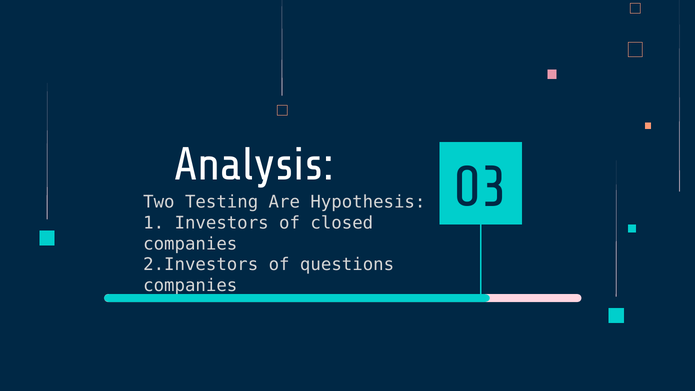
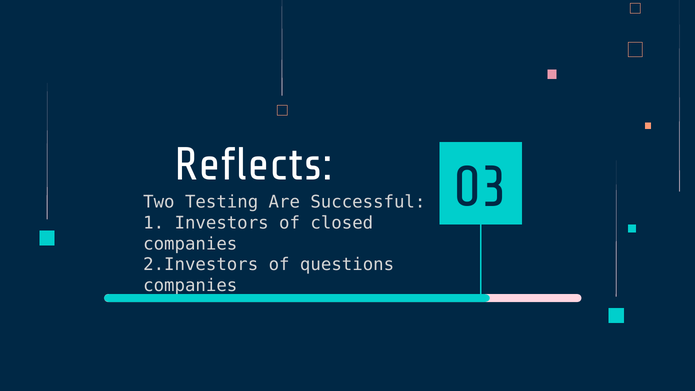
Analysis: Analysis -> Reflects (254, 165)
Hypothesis: Hypothesis -> Successful (368, 202)
